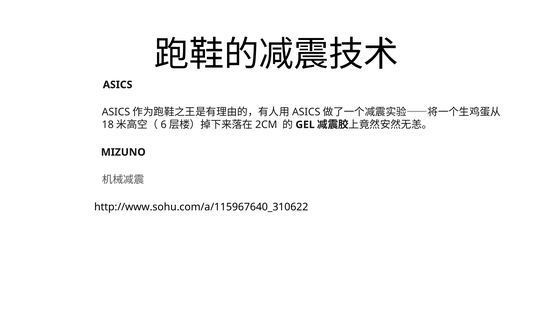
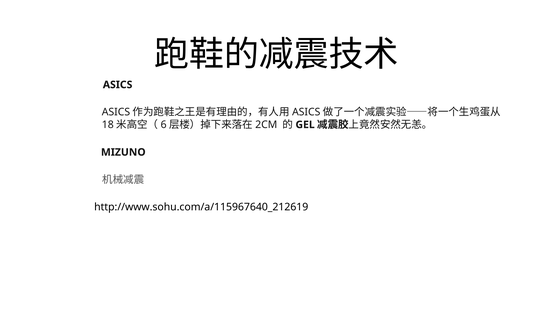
http://www.sohu.com/a/115967640_310622: http://www.sohu.com/a/115967640_310622 -> http://www.sohu.com/a/115967640_212619 (201, 207)
